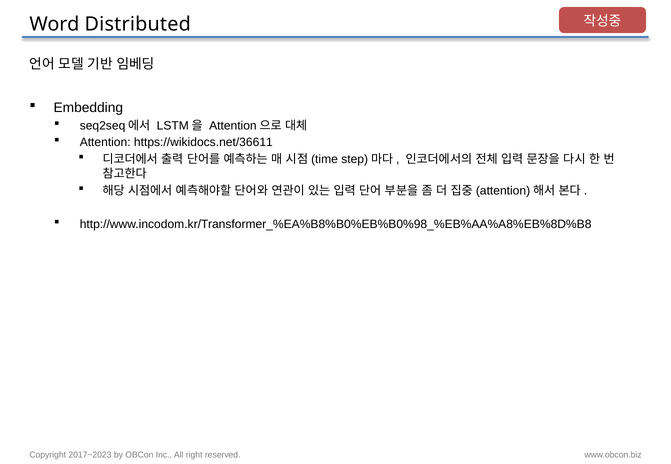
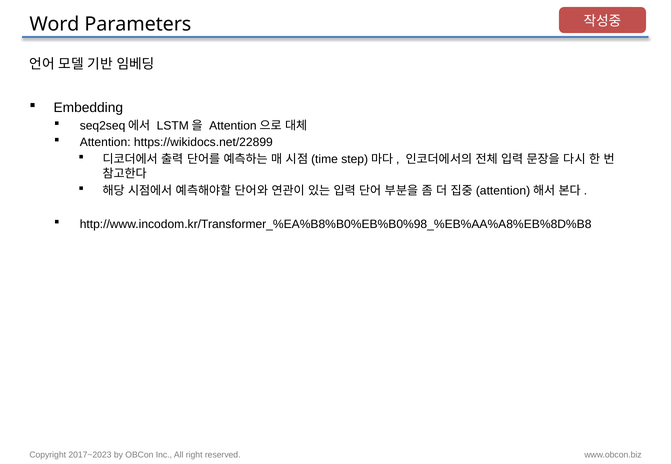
Distributed: Distributed -> Parameters (138, 24)
https://wikidocs.net/36611: https://wikidocs.net/36611 -> https://wikidocs.net/22899 (203, 143)
